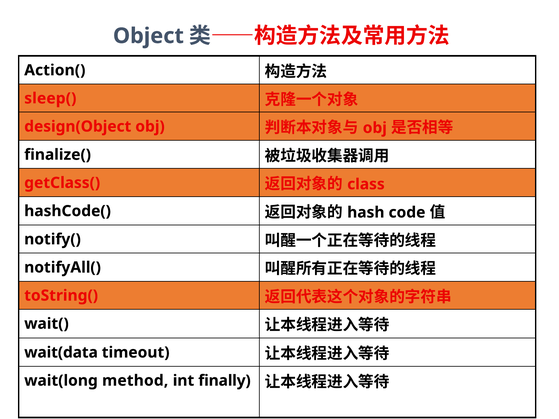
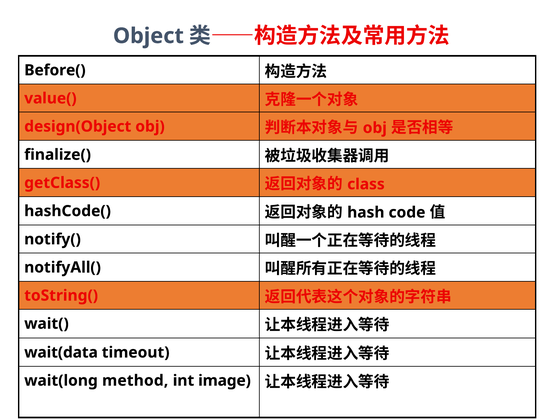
Action(: Action( -> Before( (55, 70)
sleep(: sleep( -> value( (50, 98)
finally: finally -> image (225, 381)
